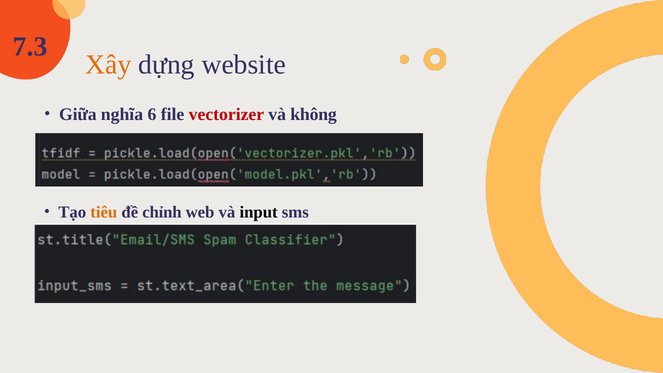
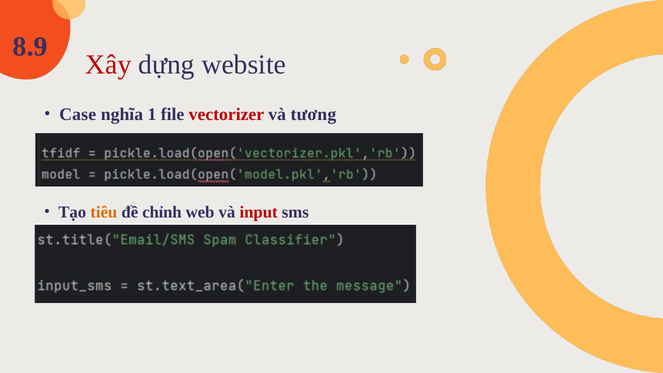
7.3: 7.3 -> 8.9 (30, 47)
Xây colour: orange -> red (108, 65)
Giữa: Giữa -> Case (78, 115)
6: 6 -> 1 (152, 115)
không: không -> tương (313, 115)
input colour: black -> red (259, 212)
